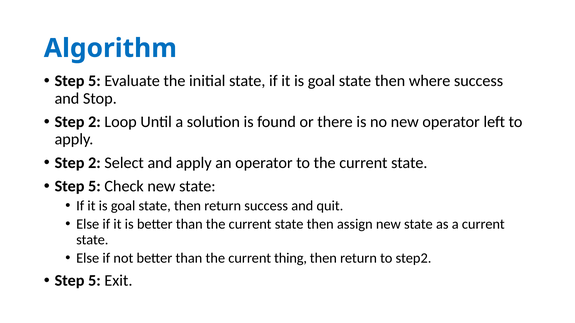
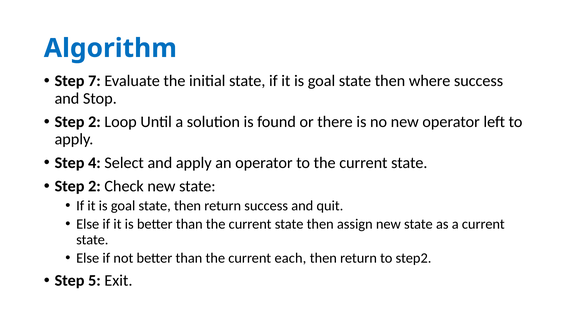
5: 5 -> 7 (94, 81)
2: 2 -> 4 (94, 163)
5: 5 -> 2 (94, 186)
thing: thing -> each (290, 259)
